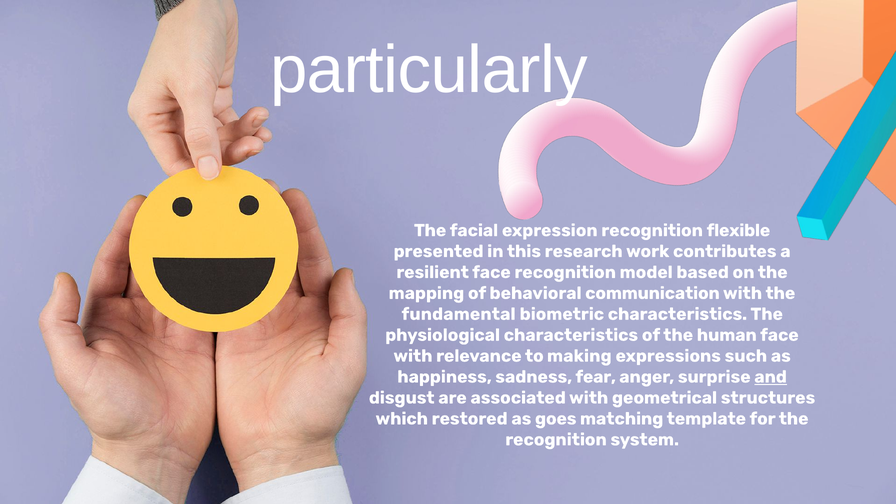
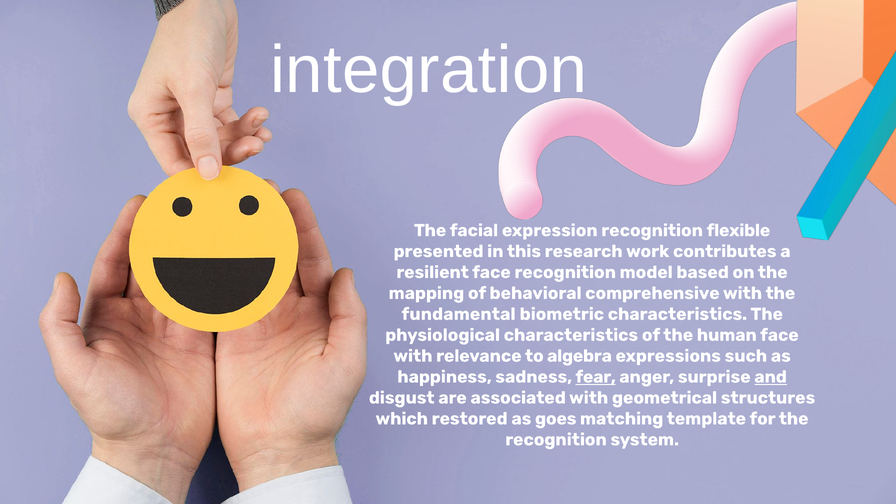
particularly: particularly -> integration (429, 70)
communication: communication -> comprehensive (652, 293)
making: making -> algebra (580, 356)
fear underline: none -> present (596, 377)
